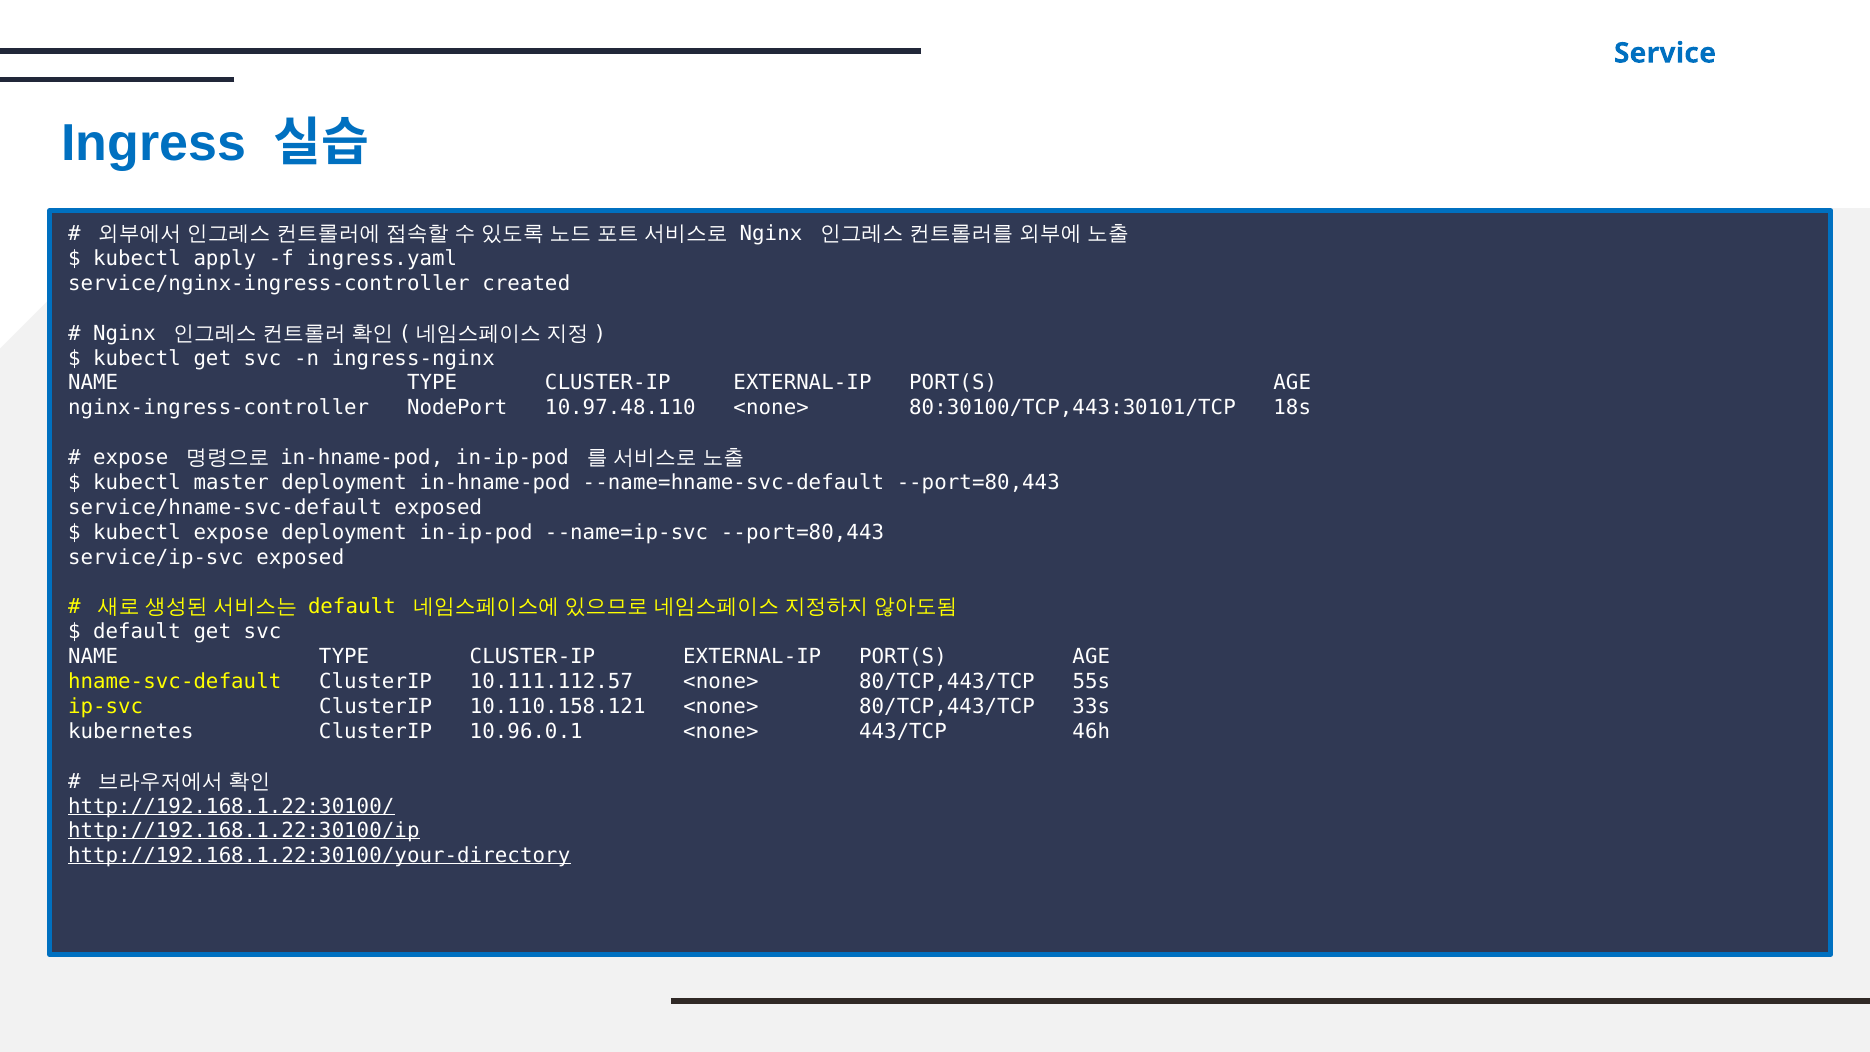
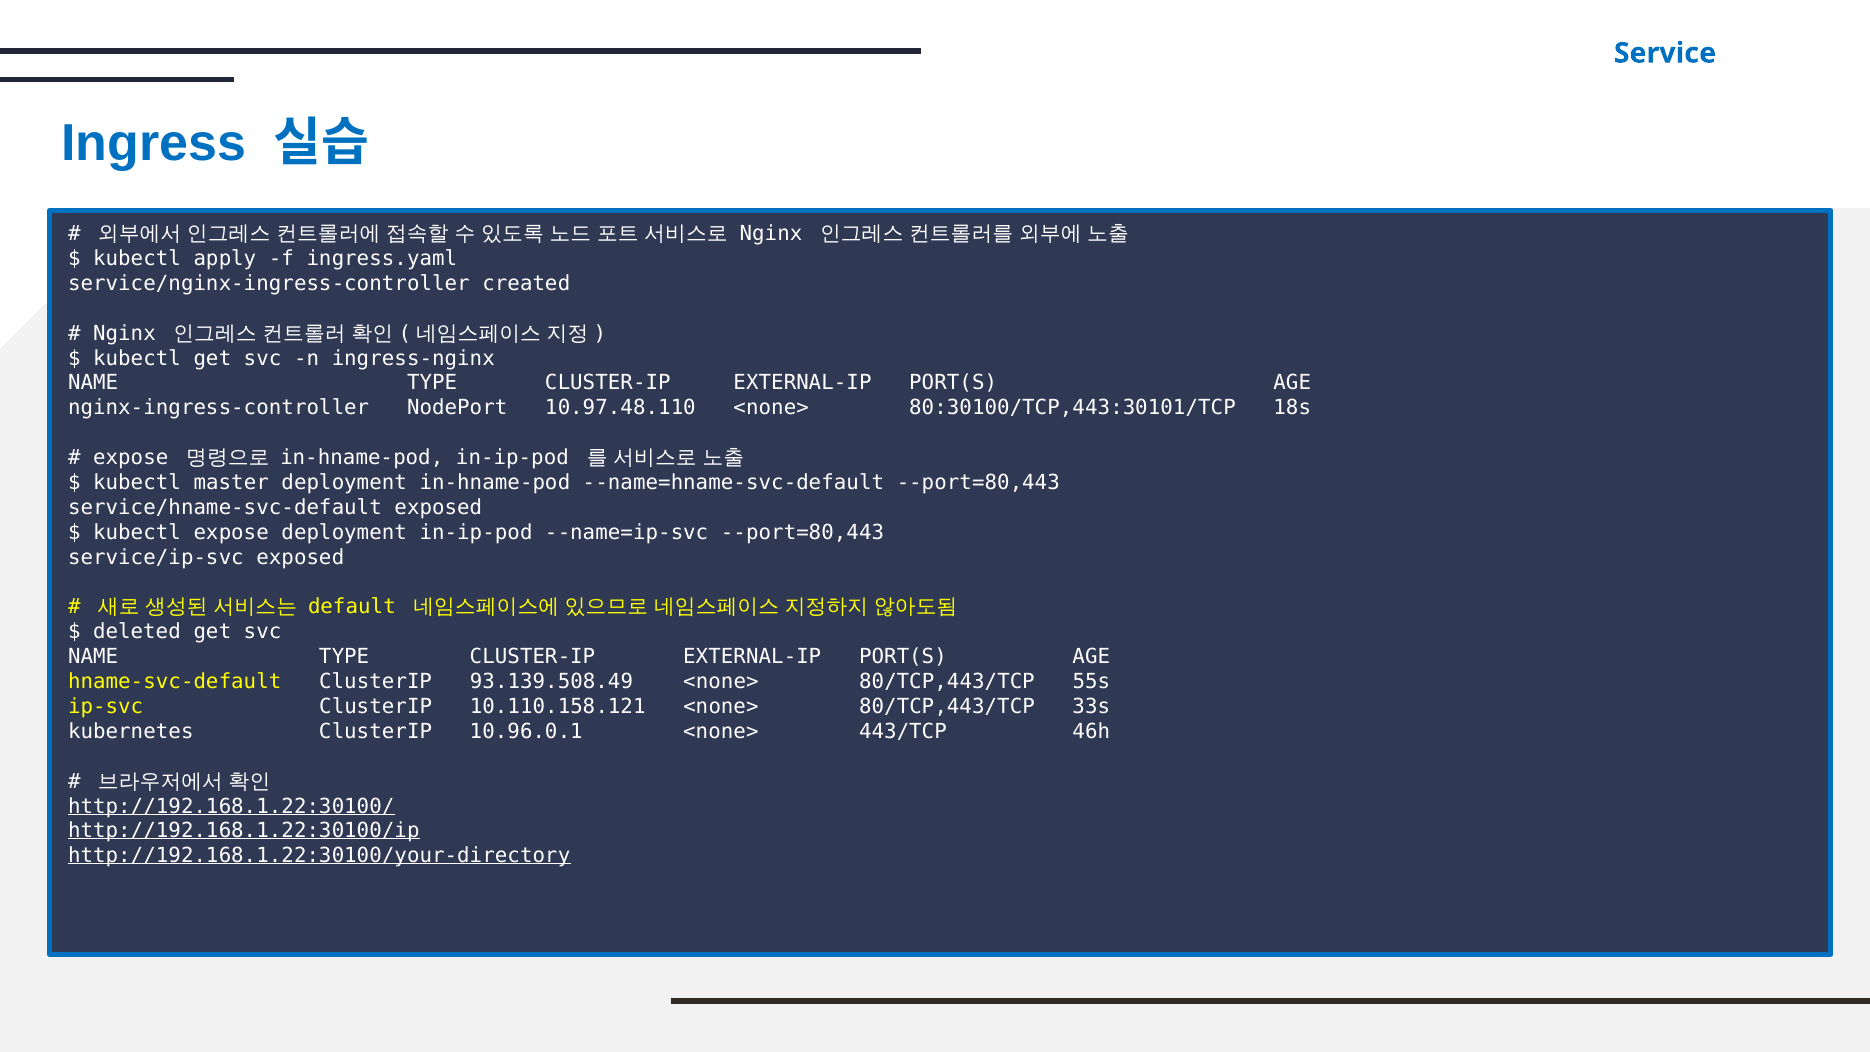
default: default -> deleted (137, 632)
10.111.112.57: 10.111.112.57 -> 93.139.508.49 (551, 682)
